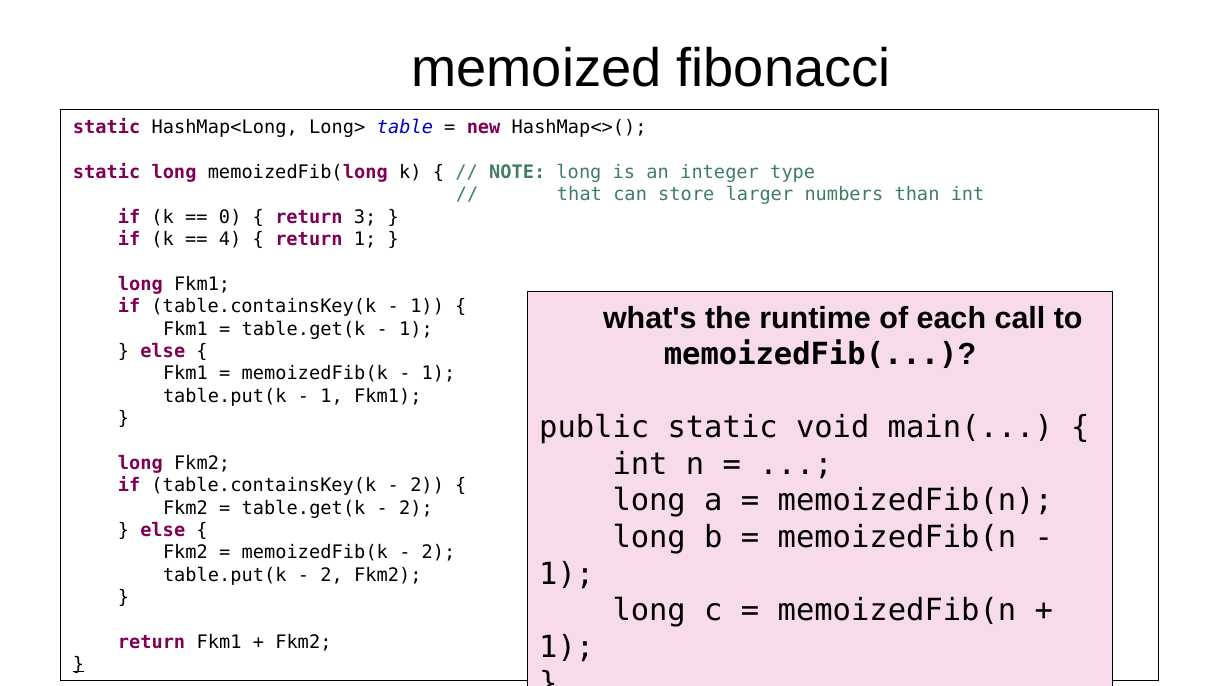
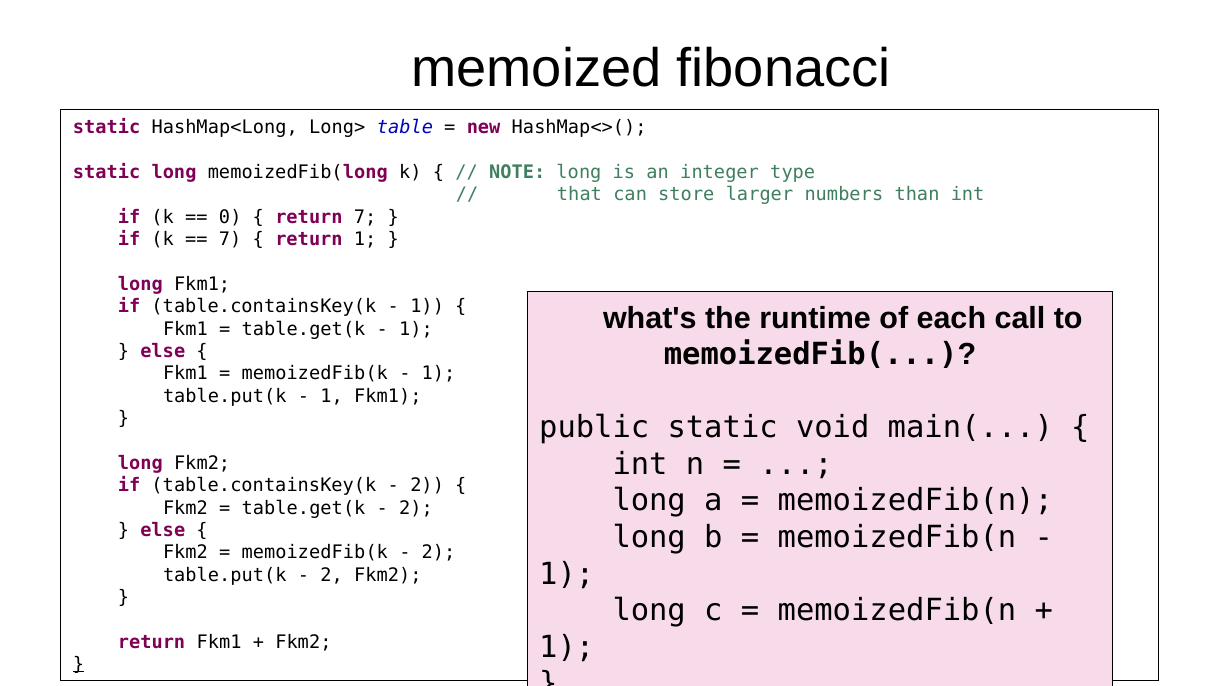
return 3: 3 -> 7 (365, 217)
4: 4 -> 7 (230, 240)
